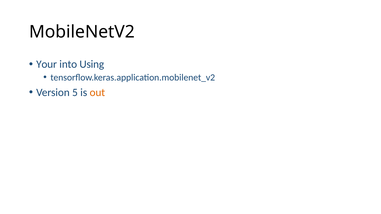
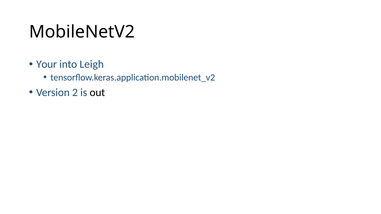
Using: Using -> Leigh (92, 64)
5: 5 -> 2 (75, 93)
out colour: orange -> black (97, 93)
